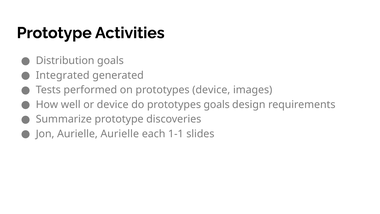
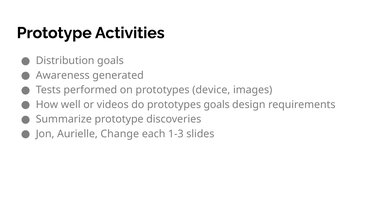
Integrated: Integrated -> Awareness (63, 75)
or device: device -> videos (113, 104)
Aurielle Aurielle: Aurielle -> Change (120, 134)
1-1: 1-1 -> 1-3 (176, 134)
